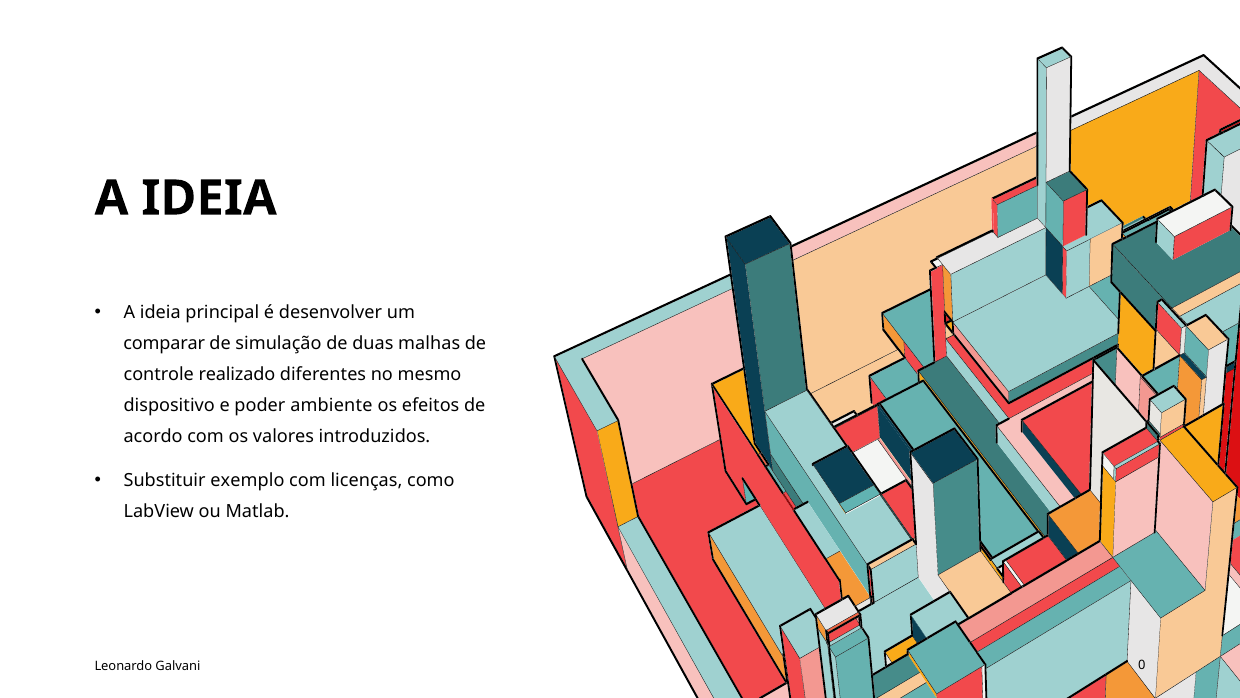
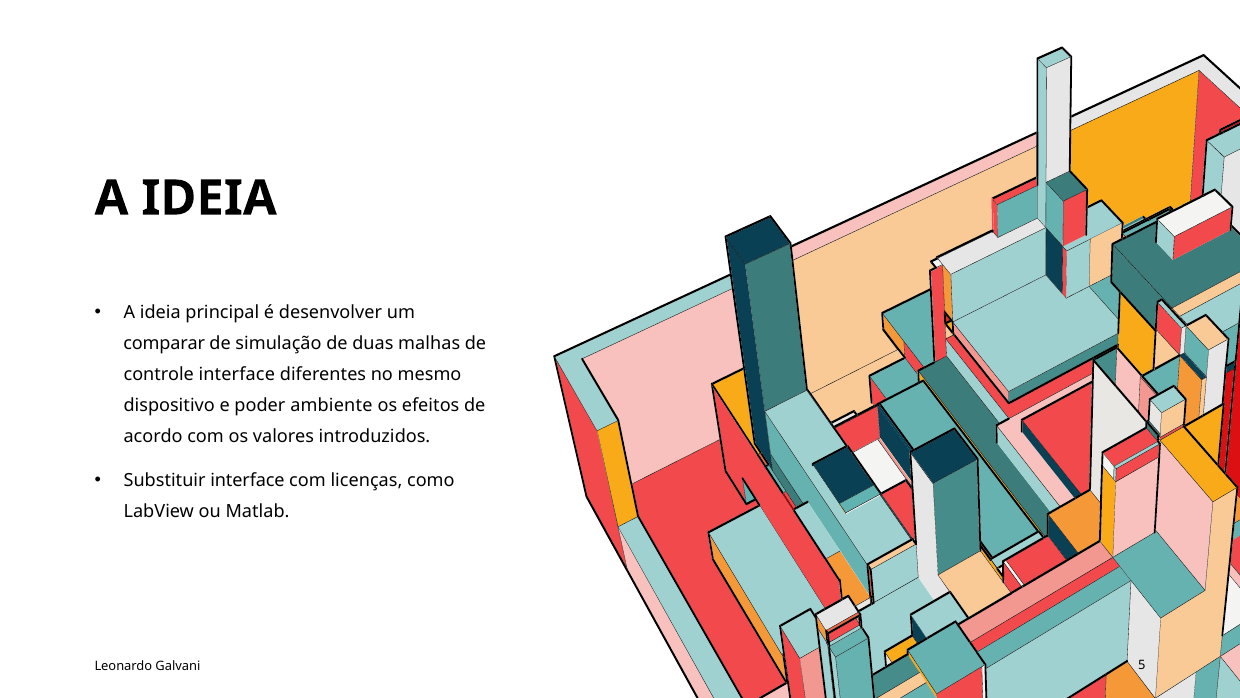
controle realizado: realizado -> interface (237, 375)
Substituir exemplo: exemplo -> interface (248, 480)
0: 0 -> 5 (1142, 665)
